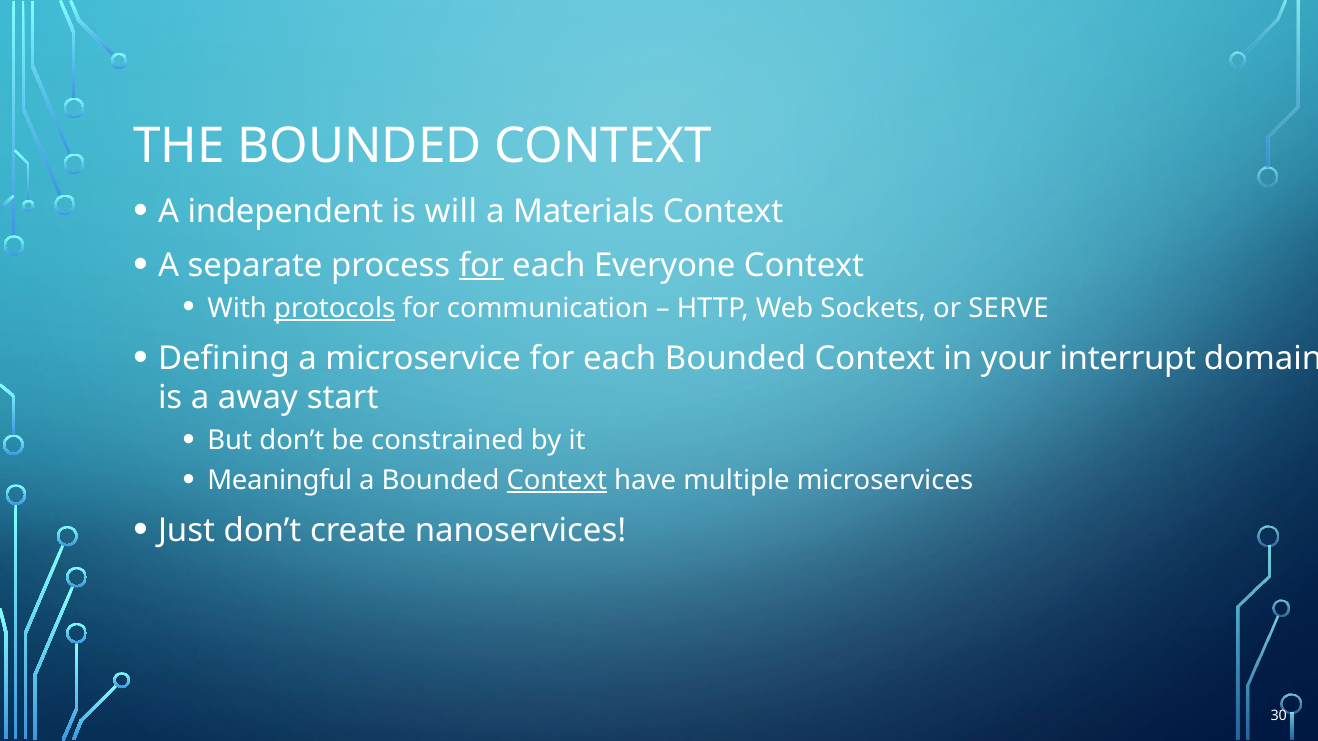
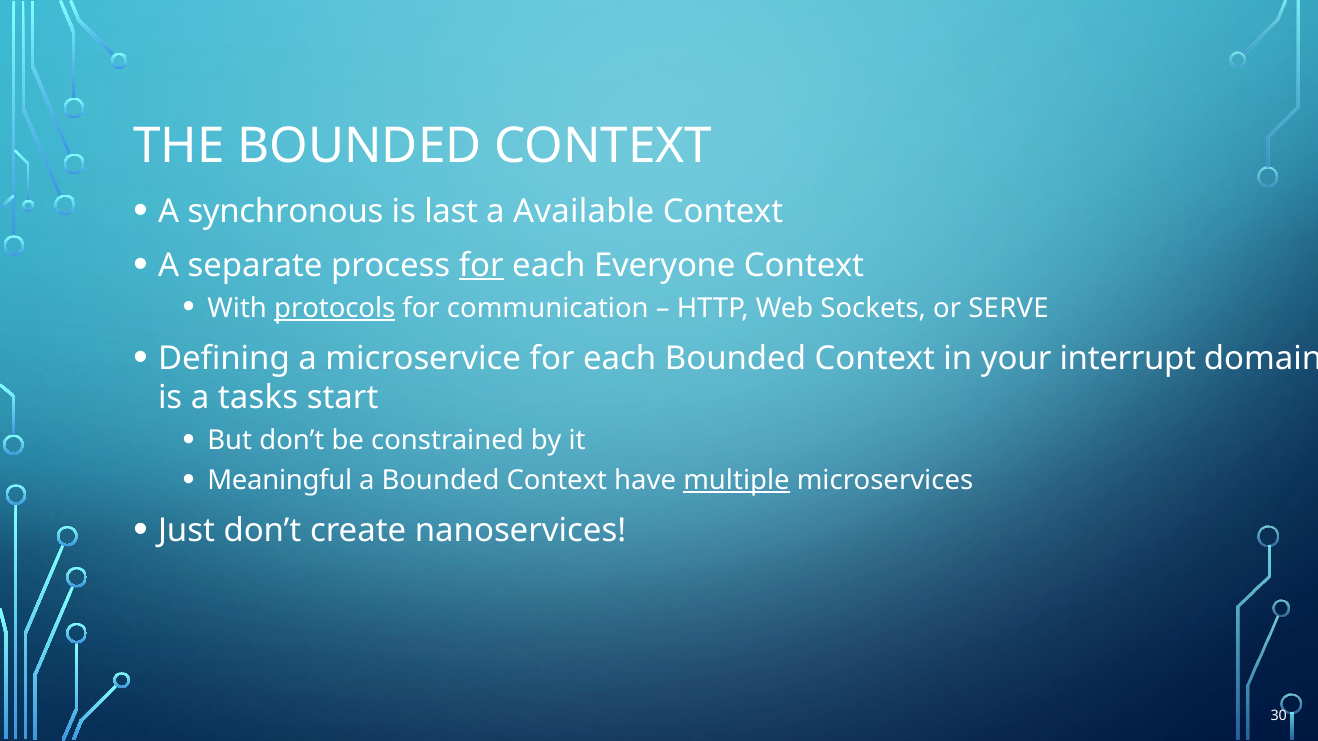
independent: independent -> synchronous (285, 212)
will: will -> last (451, 212)
Materials: Materials -> Available (584, 212)
away: away -> tasks (258, 398)
Context underline: present -> none (557, 481)
multiple underline: none -> present (736, 481)
